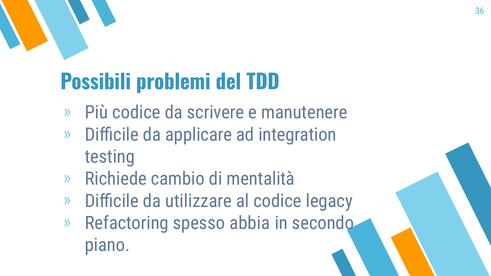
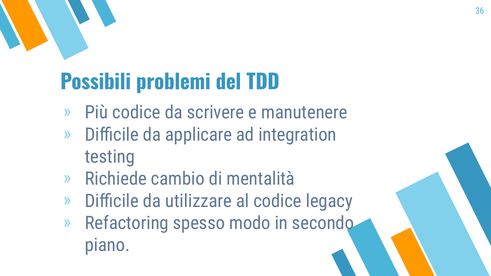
abbia: abbia -> modo (250, 223)
